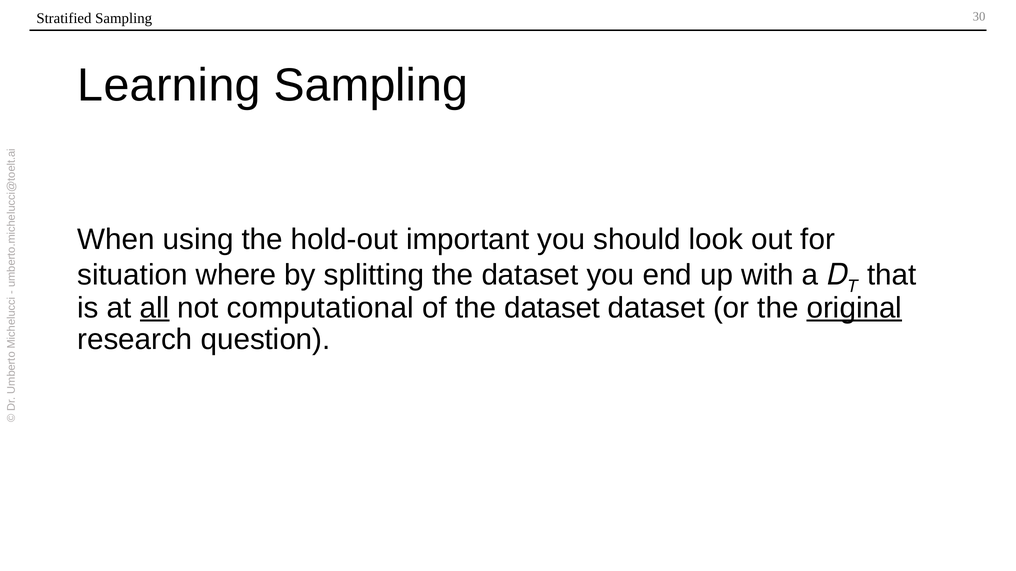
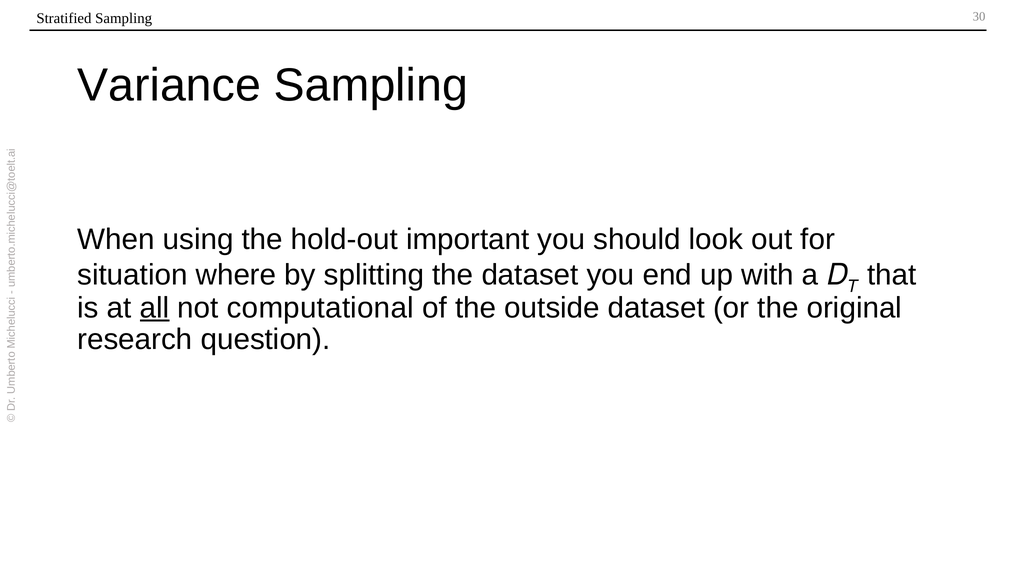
Learning: Learning -> Variance (169, 85)
of the dataset: dataset -> outside (552, 308)
original underline: present -> none (854, 308)
